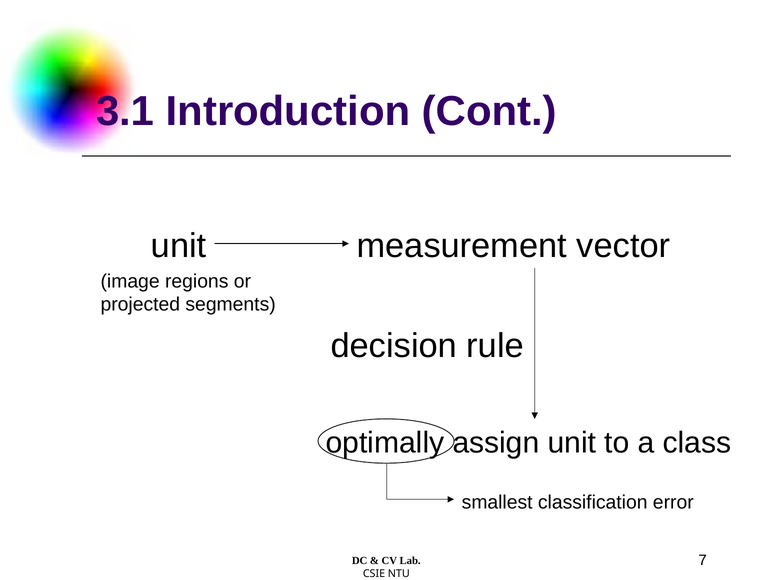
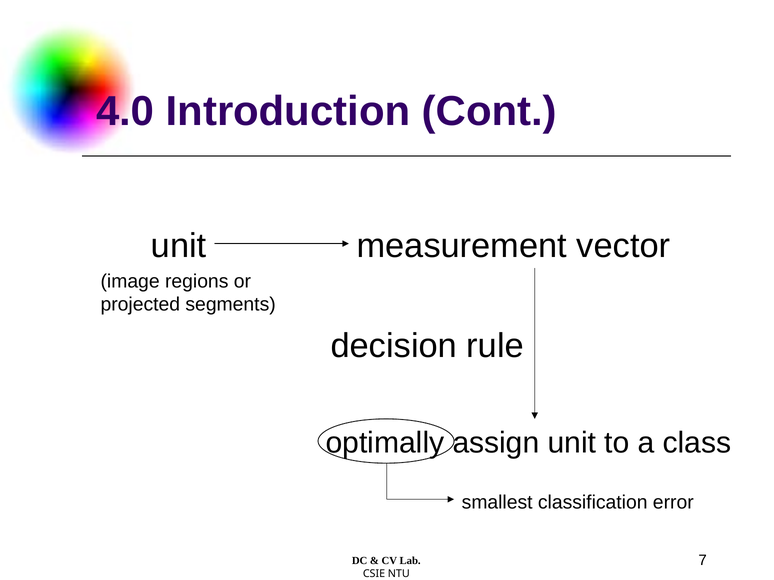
3.1: 3.1 -> 4.0 (125, 112)
